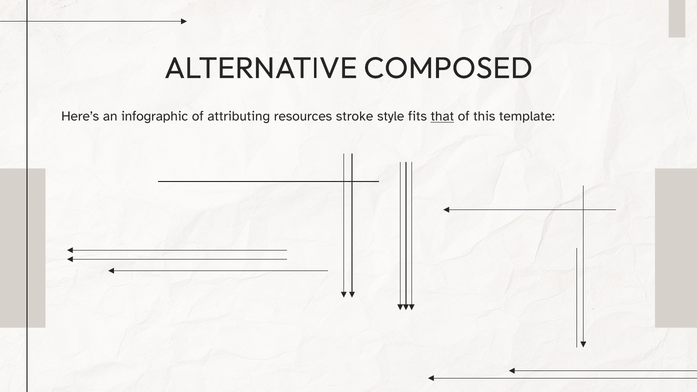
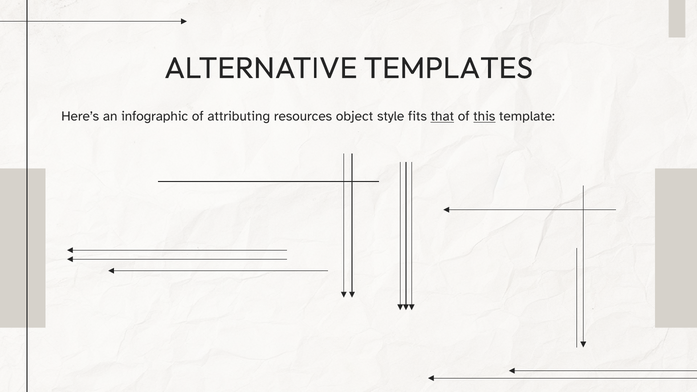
COMPOSED: COMPOSED -> TEMPLATES (448, 68)
stroke: stroke -> object (355, 116)
this underline: none -> present (484, 116)
